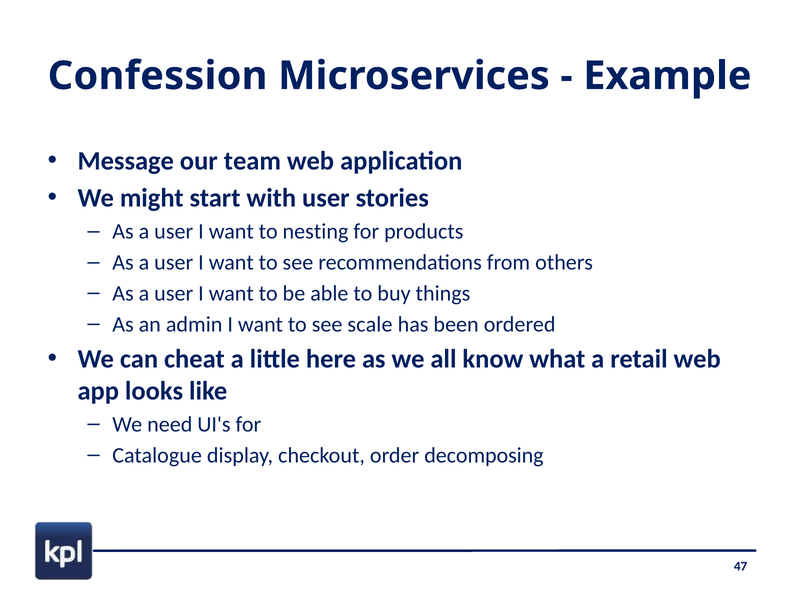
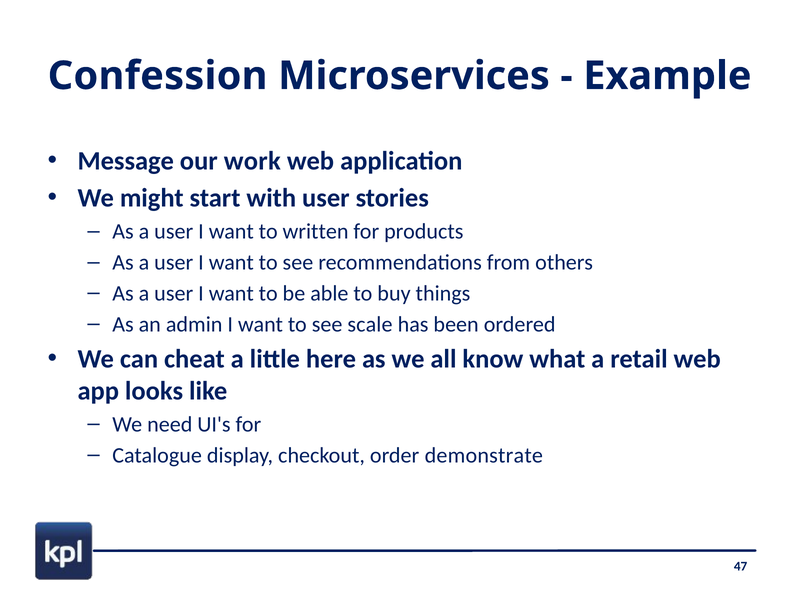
team: team -> work (252, 161)
nesting: nesting -> written (316, 231)
decomposing: decomposing -> demonstrate (484, 455)
